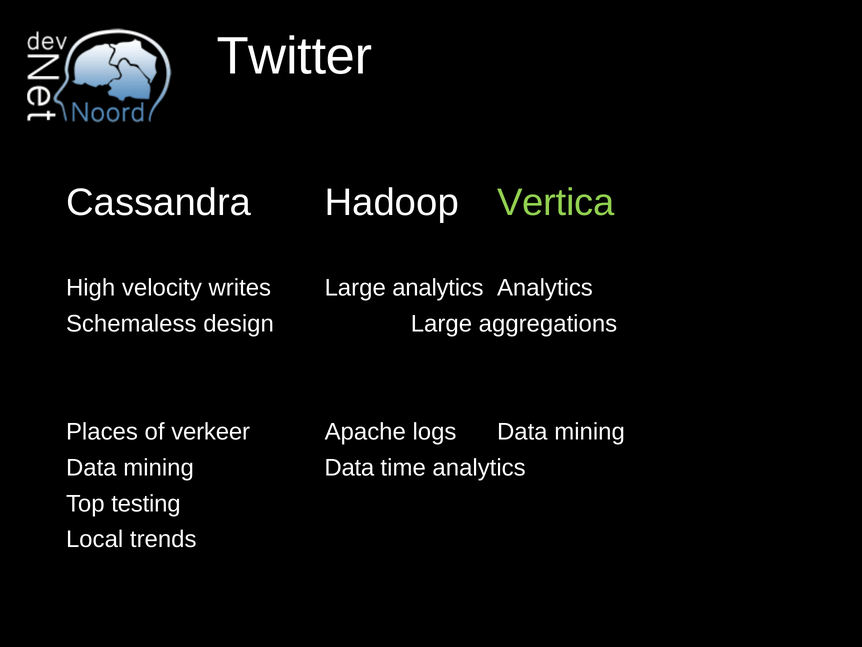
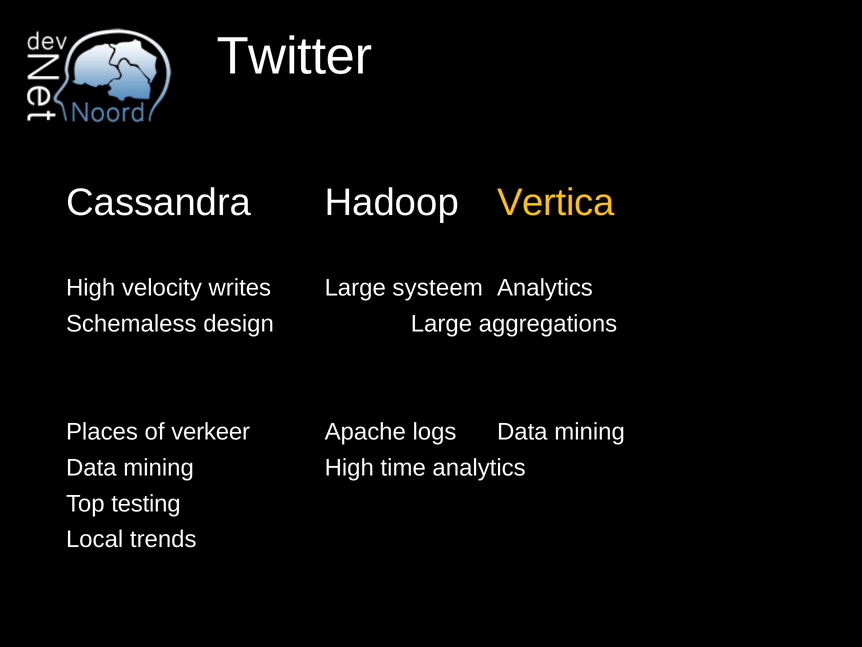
Vertica colour: light green -> yellow (556, 202)
Large analytics: analytics -> systeem (438, 288)
Data: Data -> High (349, 467)
